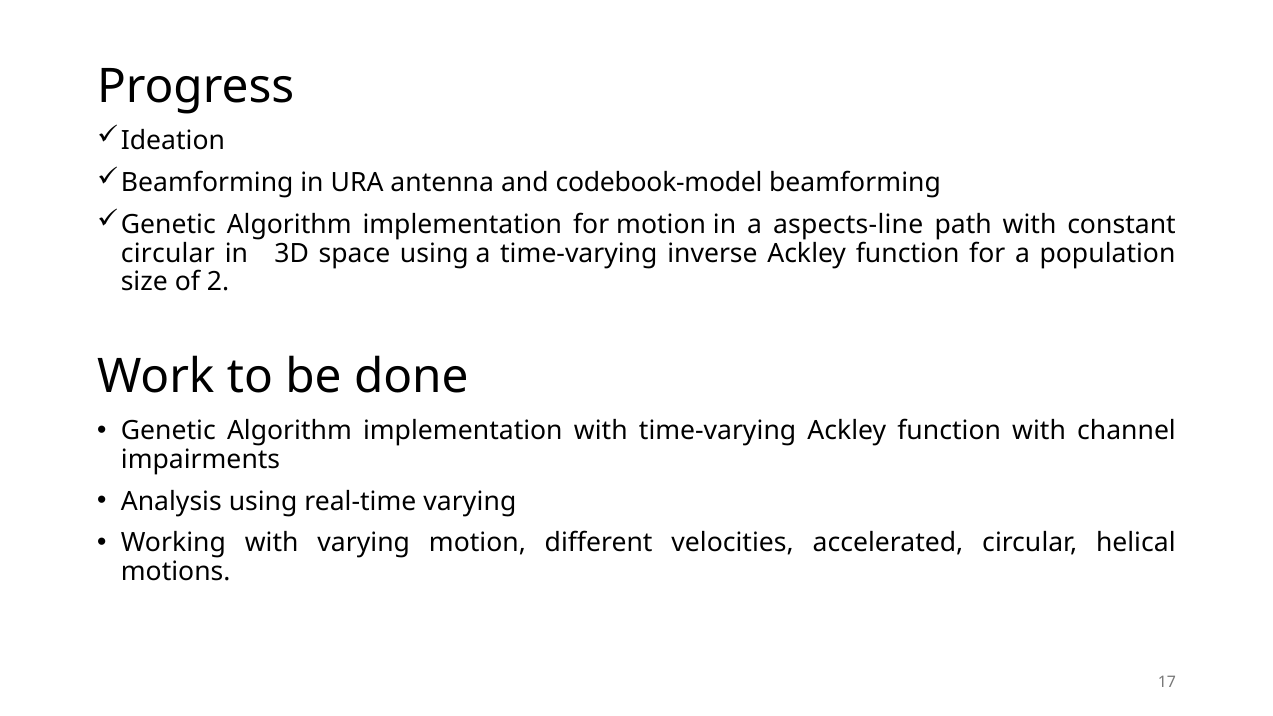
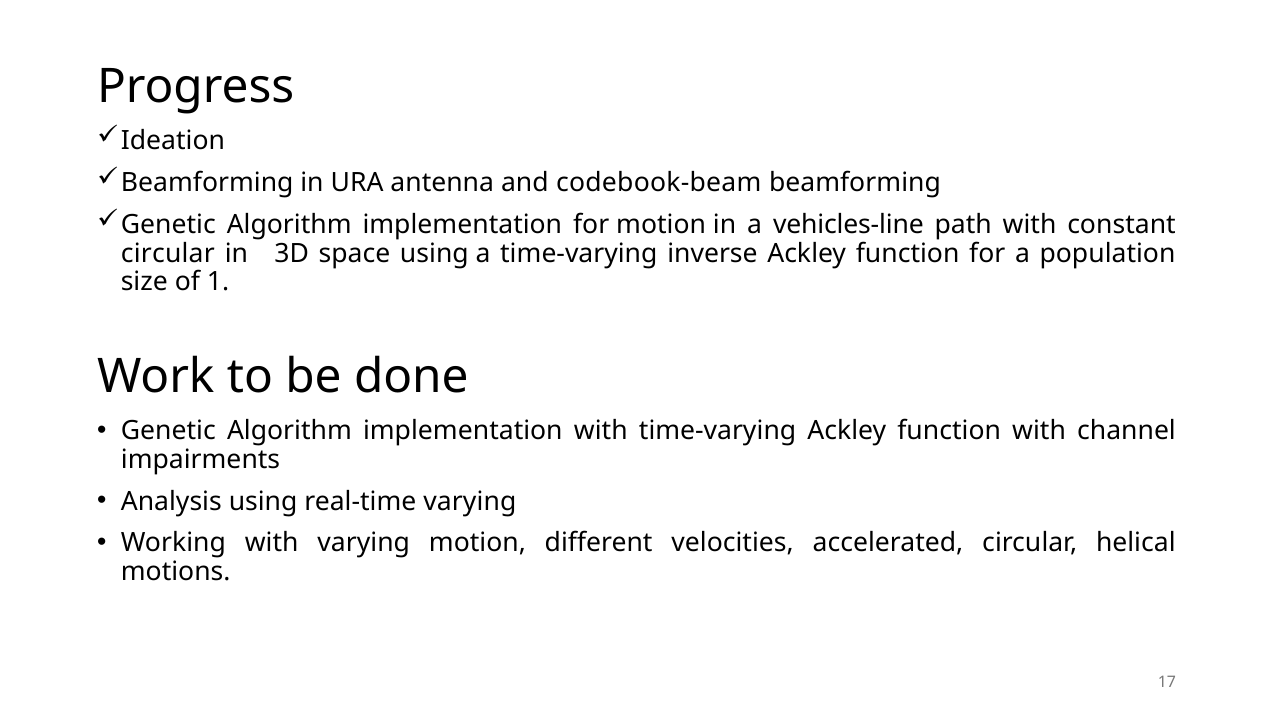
codebook-model: codebook-model -> codebook-beam (659, 183)
aspects-line: aspects-line -> vehicles-line (848, 225)
2: 2 -> 1 (218, 282)
